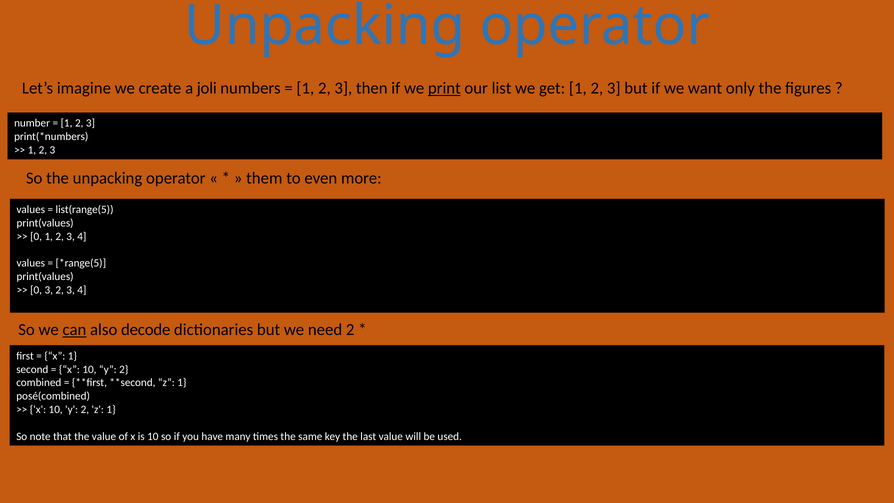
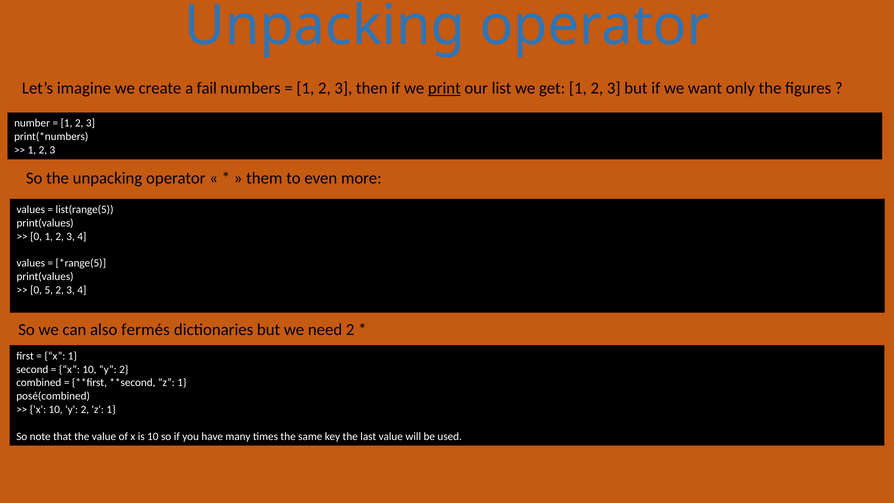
joli: joli -> fail (207, 88)
0 3: 3 -> 5 (49, 290)
can underline: present -> none (74, 330)
decode: decode -> fermés (146, 330)
